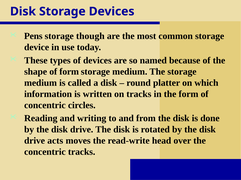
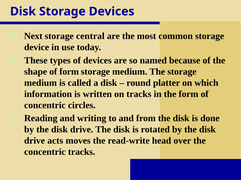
Pens: Pens -> Next (33, 36)
though: though -> central (90, 36)
